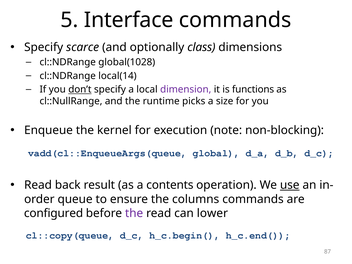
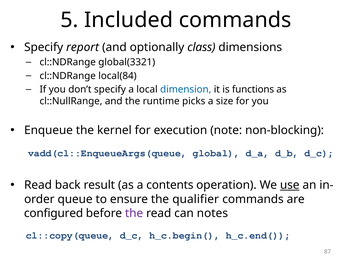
Interface: Interface -> Included (129, 20)
scarce: scarce -> report (83, 47)
global(1028: global(1028 -> global(3321 (127, 62)
local(14: local(14 -> local(84 (117, 76)
don’t underline: present -> none (80, 89)
dimension colour: purple -> blue (186, 89)
columns: columns -> qualifier (196, 199)
lower: lower -> notes (212, 213)
